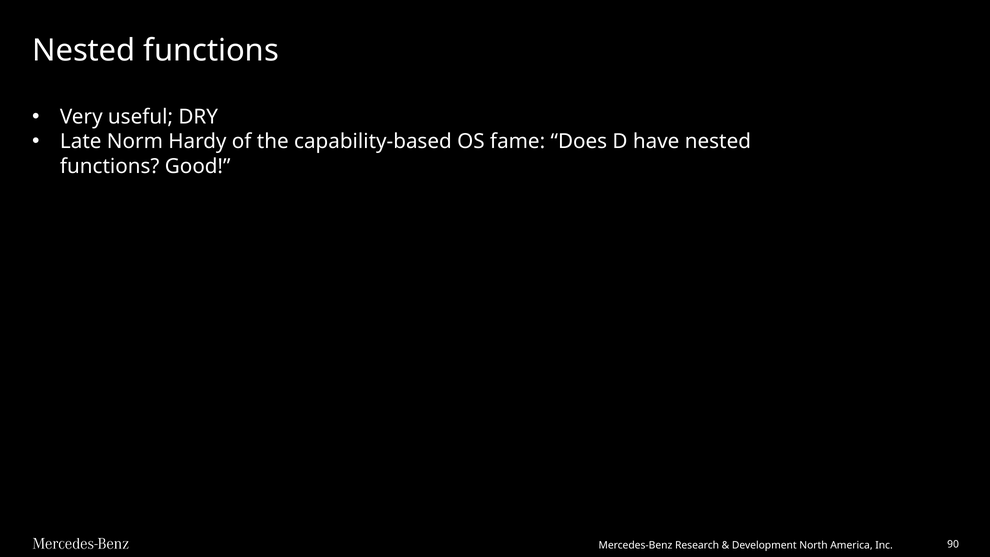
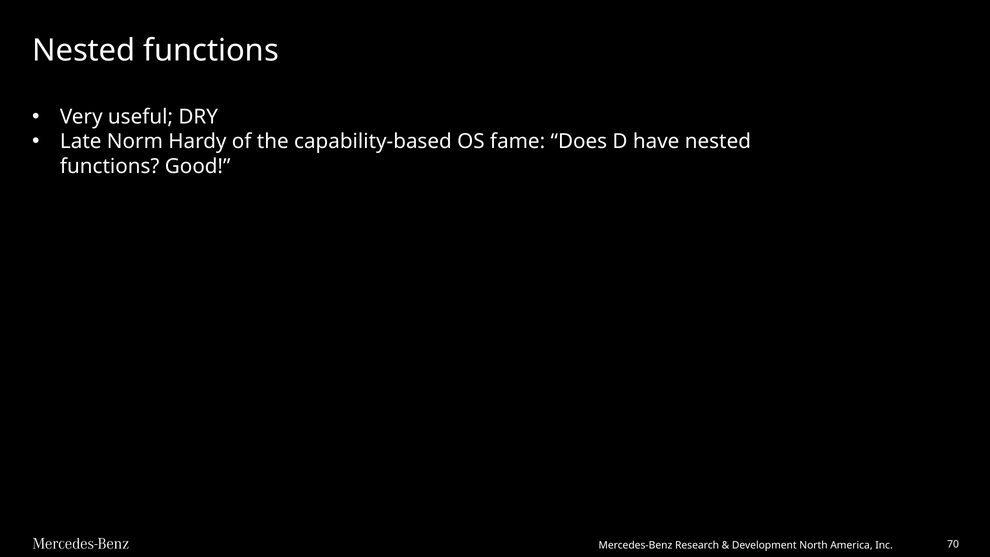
90: 90 -> 70 (953, 544)
